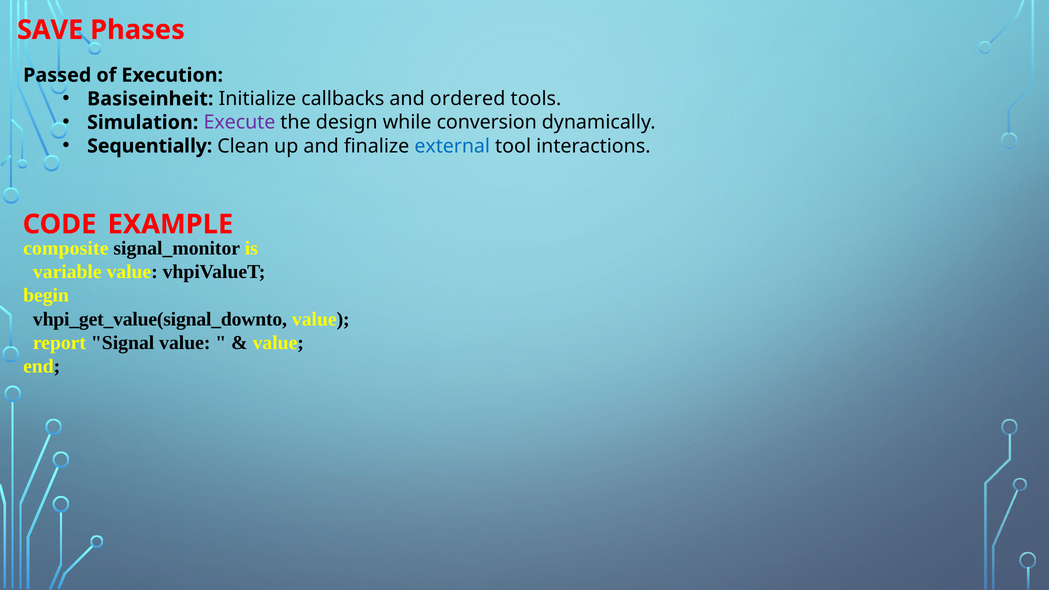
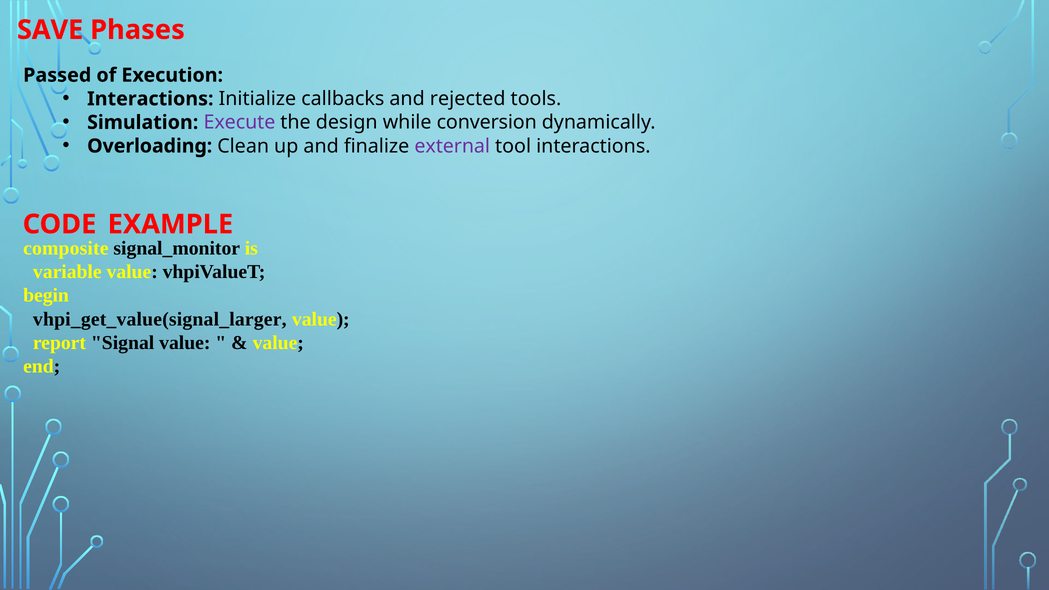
Basiseinheit: Basiseinheit -> Interactions (150, 99)
ordered: ordered -> rejected (468, 99)
Sequentially: Sequentially -> Overloading (150, 146)
external colour: blue -> purple (452, 146)
vhpi_get_value(signal_downto: vhpi_get_value(signal_downto -> vhpi_get_value(signal_larger (160, 319)
